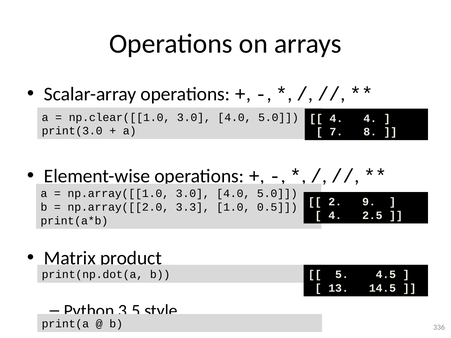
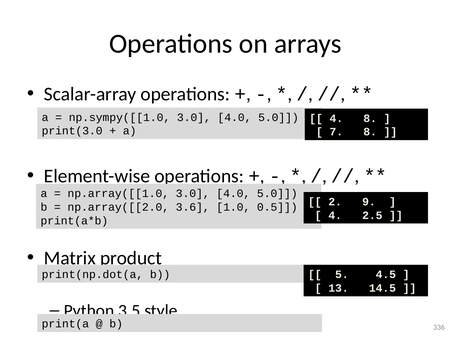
np.clear([[1.0: np.clear([[1.0 -> np.sympy([[1.0 (119, 117)
4 4: 4 -> 8 (370, 119)
3.3: 3.3 -> 3.6 (193, 207)
